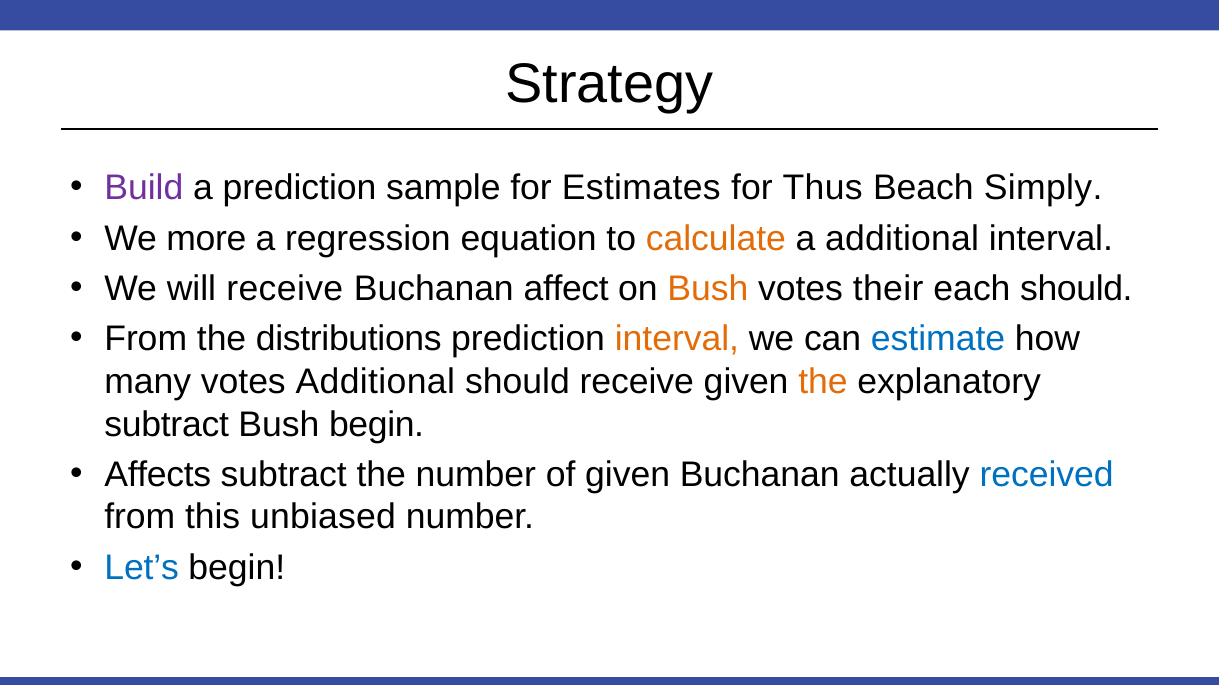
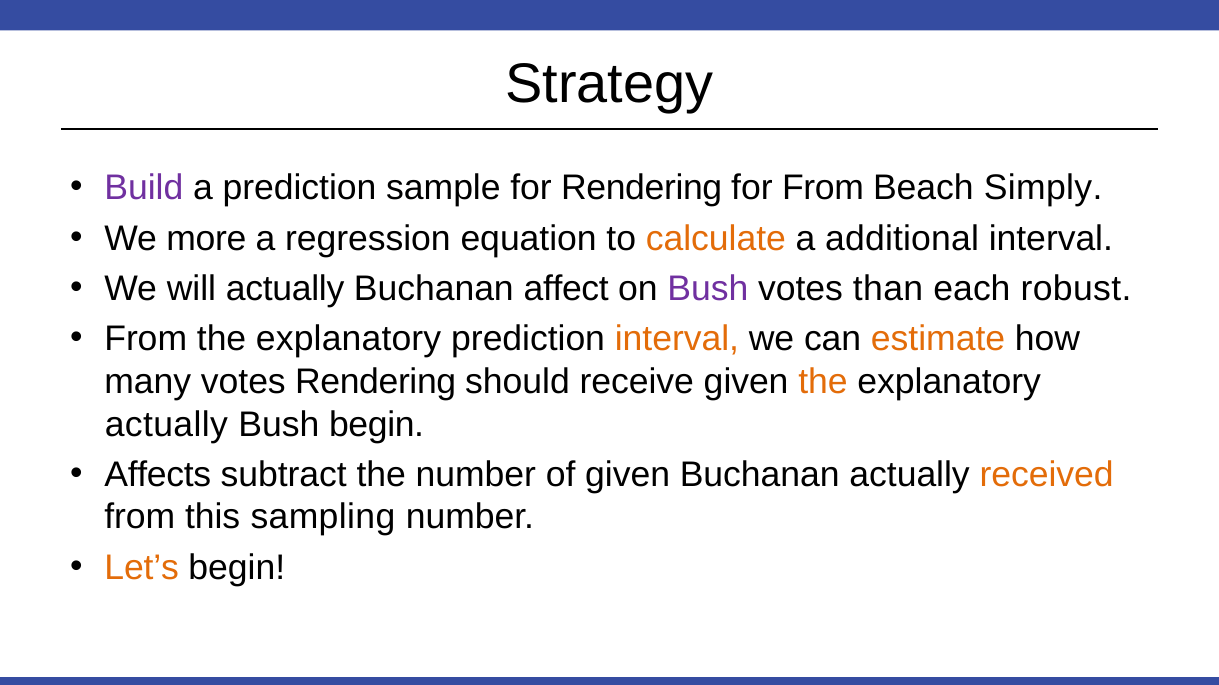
for Estimates: Estimates -> Rendering (642, 188)
for Thus: Thus -> From (823, 188)
will receive: receive -> actually (285, 289)
Bush colour: orange -> purple (708, 289)
their: their -> than (888, 289)
each should: should -> robust (1076, 289)
From the distributions: distributions -> explanatory (349, 339)
estimate colour: blue -> orange (938, 339)
votes Additional: Additional -> Rendering (376, 382)
subtract: subtract -> actually (166, 425)
received colour: blue -> orange (1047, 475)
unbiased: unbiased -> sampling (323, 518)
Let’s colour: blue -> orange (142, 568)
